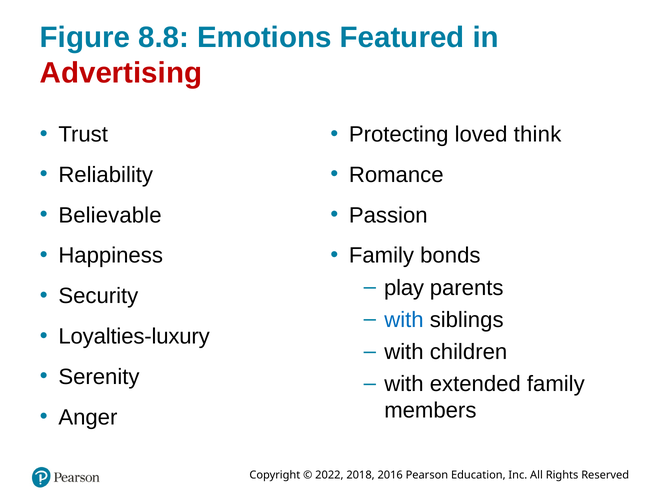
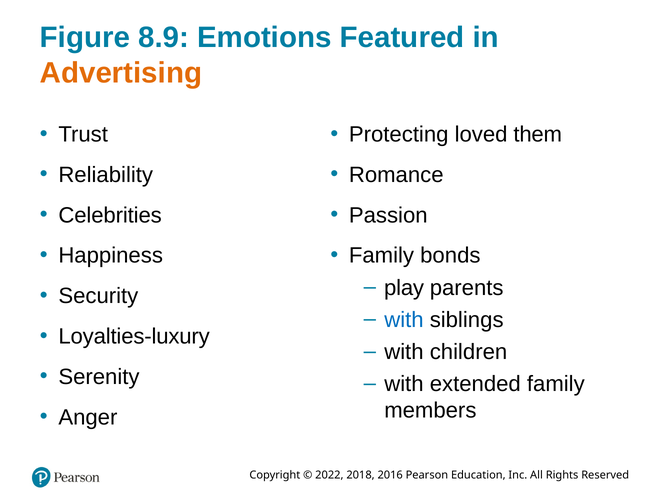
8.8: 8.8 -> 8.9 (164, 38)
Advertising colour: red -> orange (121, 73)
think: think -> them (538, 134)
Believable: Believable -> Celebrities (110, 215)
